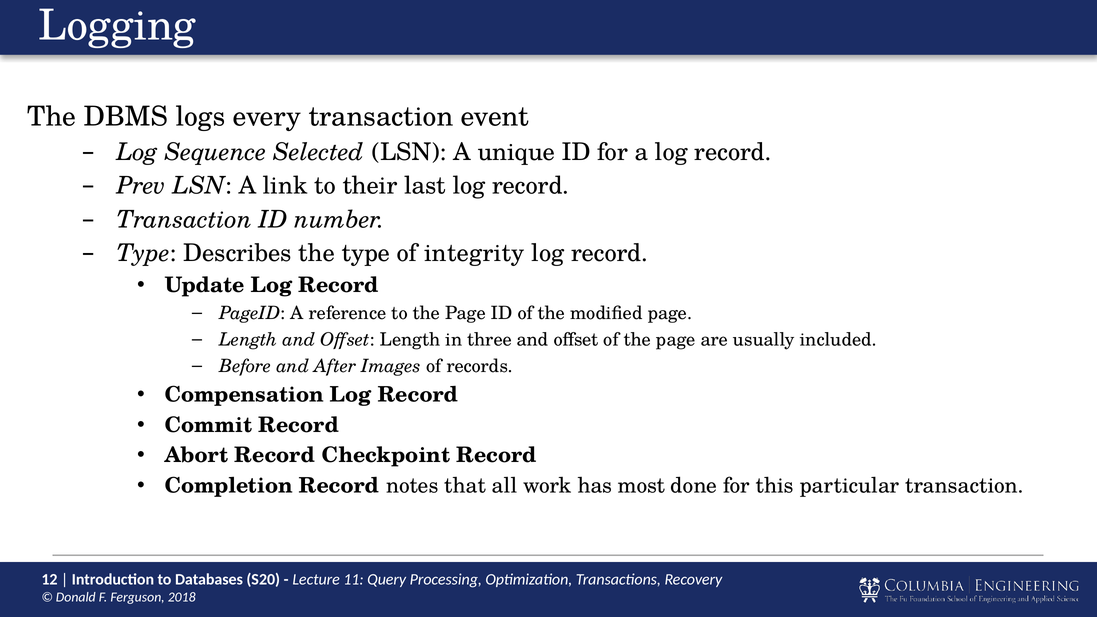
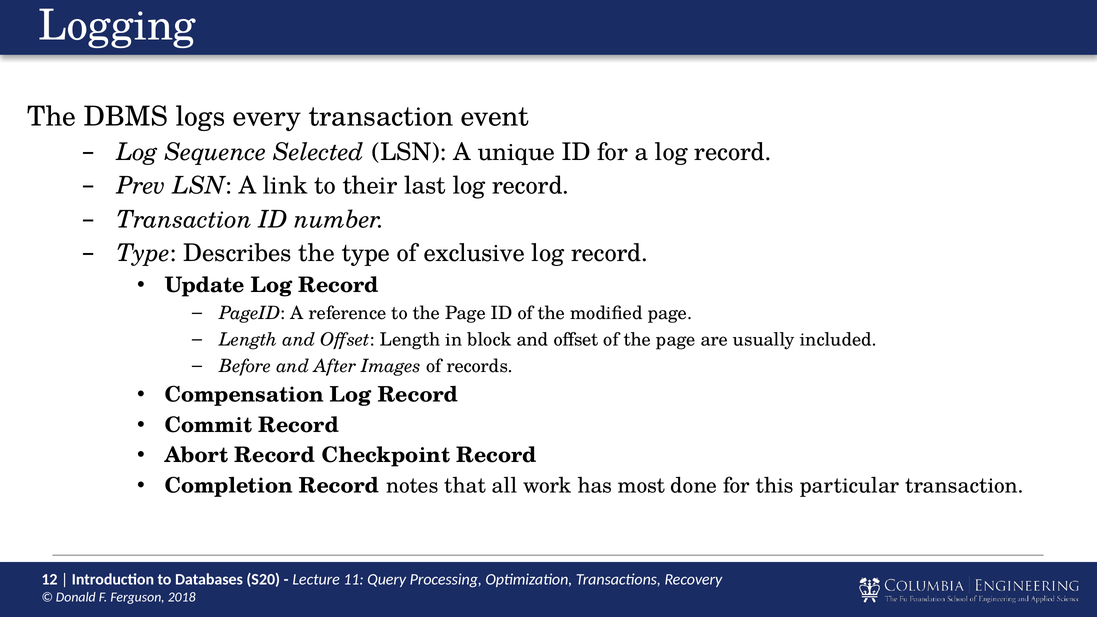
integrity: integrity -> exclusive (474, 253)
three: three -> block (489, 340)
